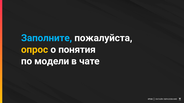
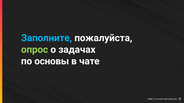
опрос colour: yellow -> light green (35, 50)
понятия: понятия -> задачах (77, 50)
модели: модели -> основы (52, 61)
